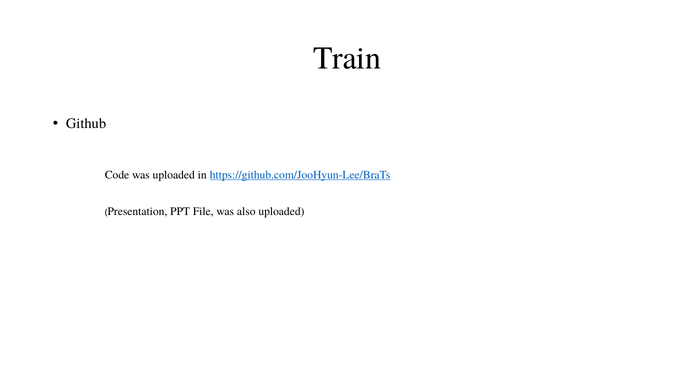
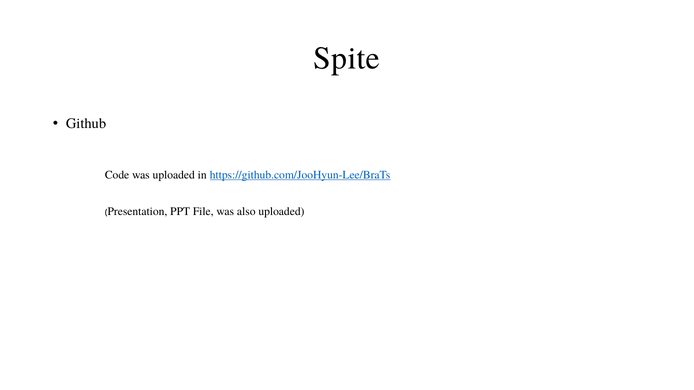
Train: Train -> Spite (347, 58)
